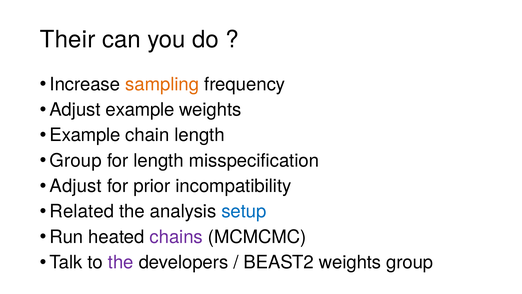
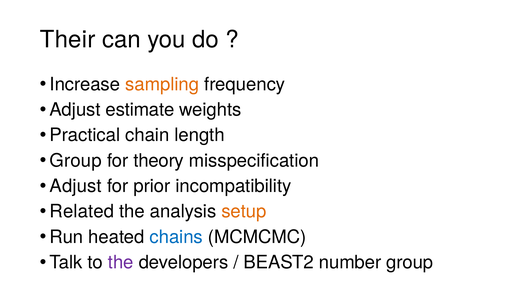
Adjust example: example -> estimate (140, 110)
Example: Example -> Practical (85, 135)
for length: length -> theory (159, 160)
setup colour: blue -> orange (244, 211)
chains colour: purple -> blue (176, 237)
BEAST2 weights: weights -> number (350, 262)
